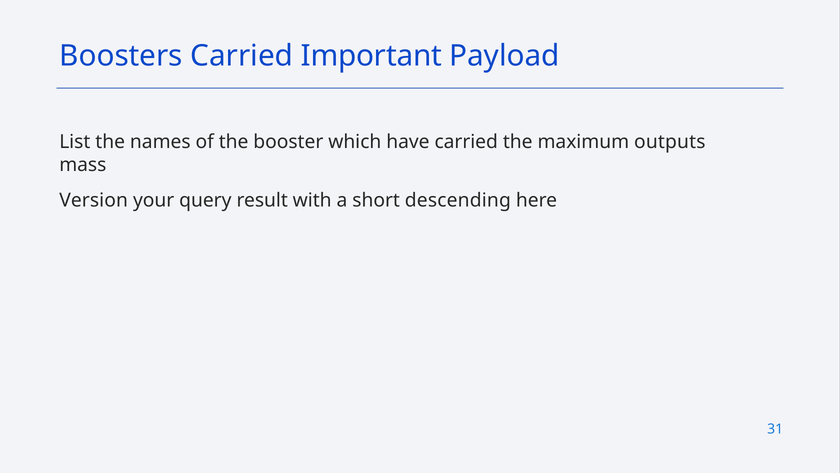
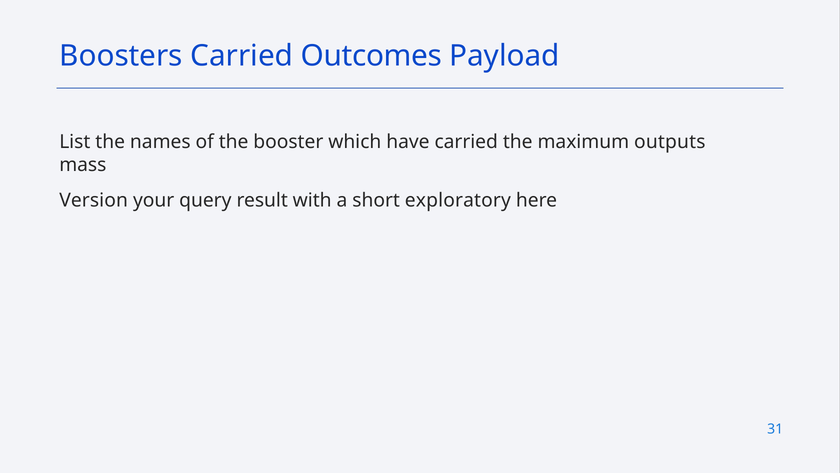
Important: Important -> Outcomes (371, 56)
descending: descending -> exploratory (458, 200)
